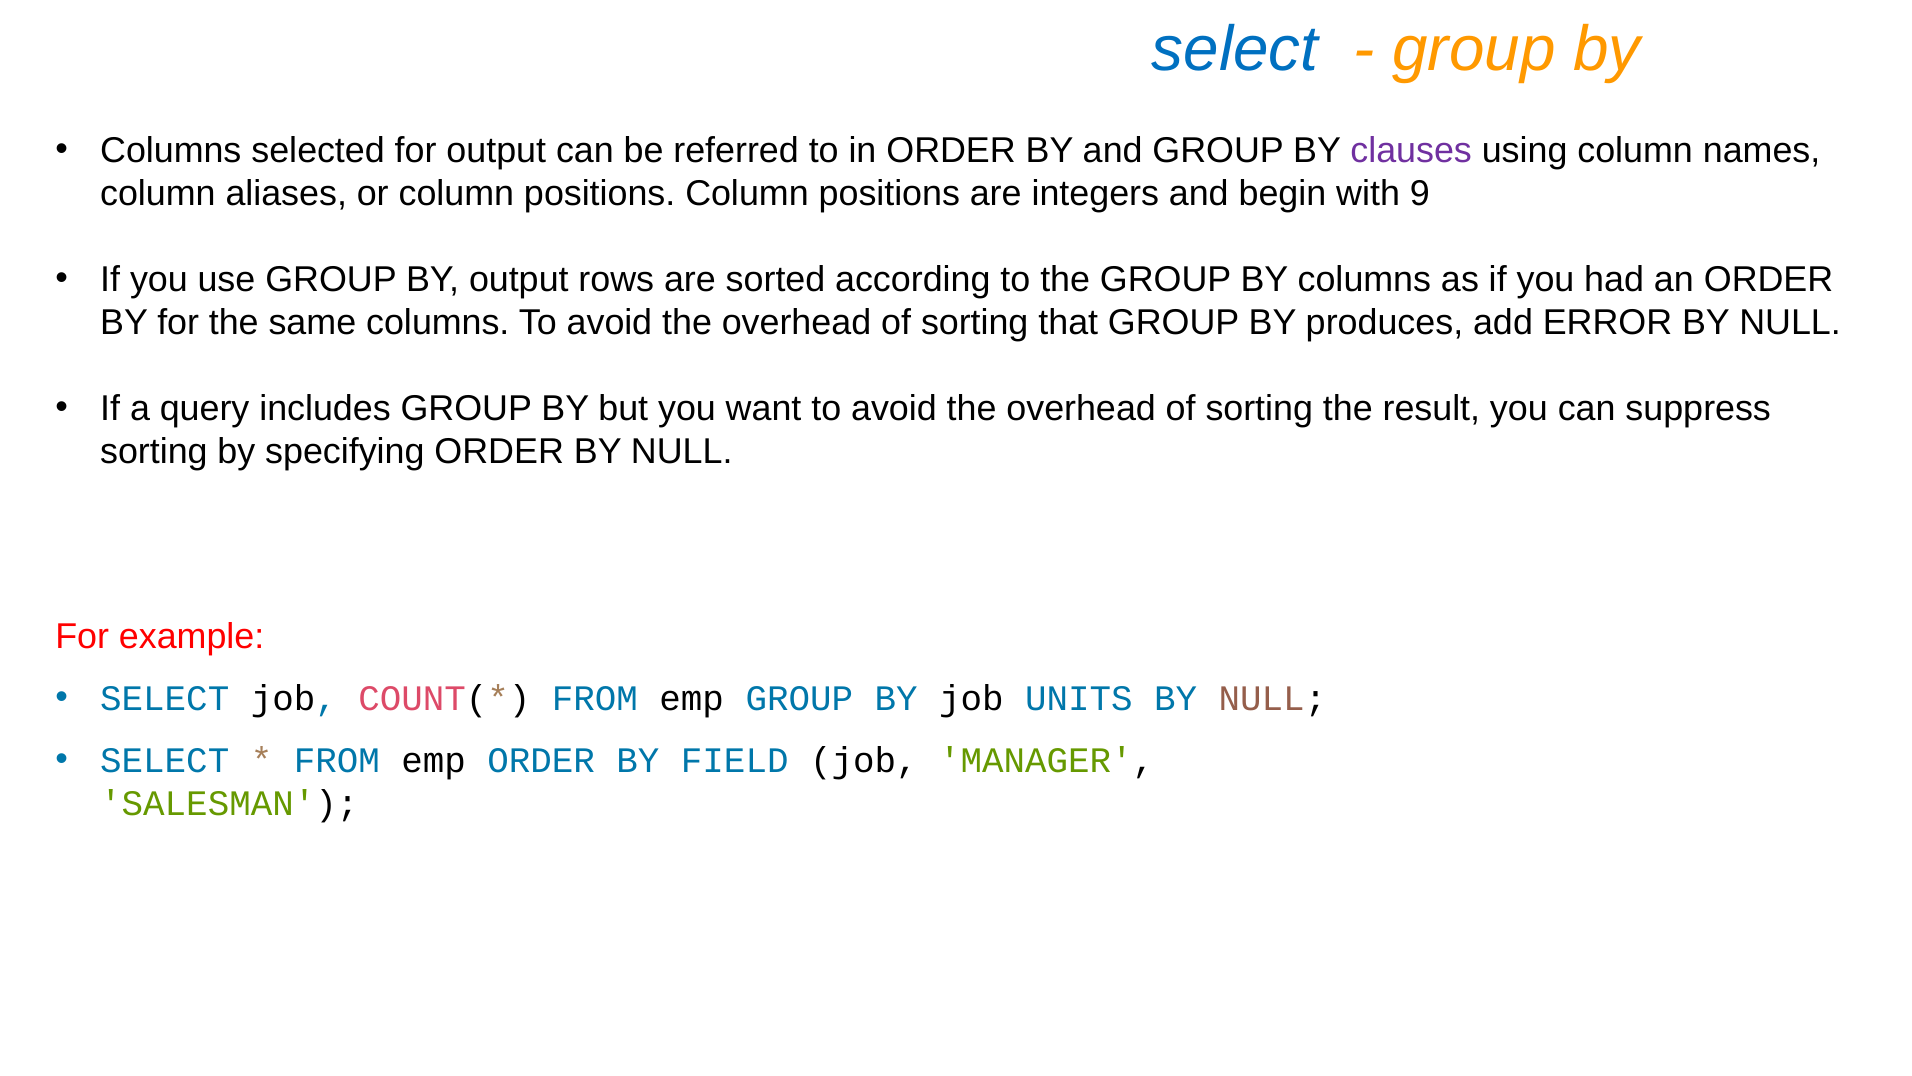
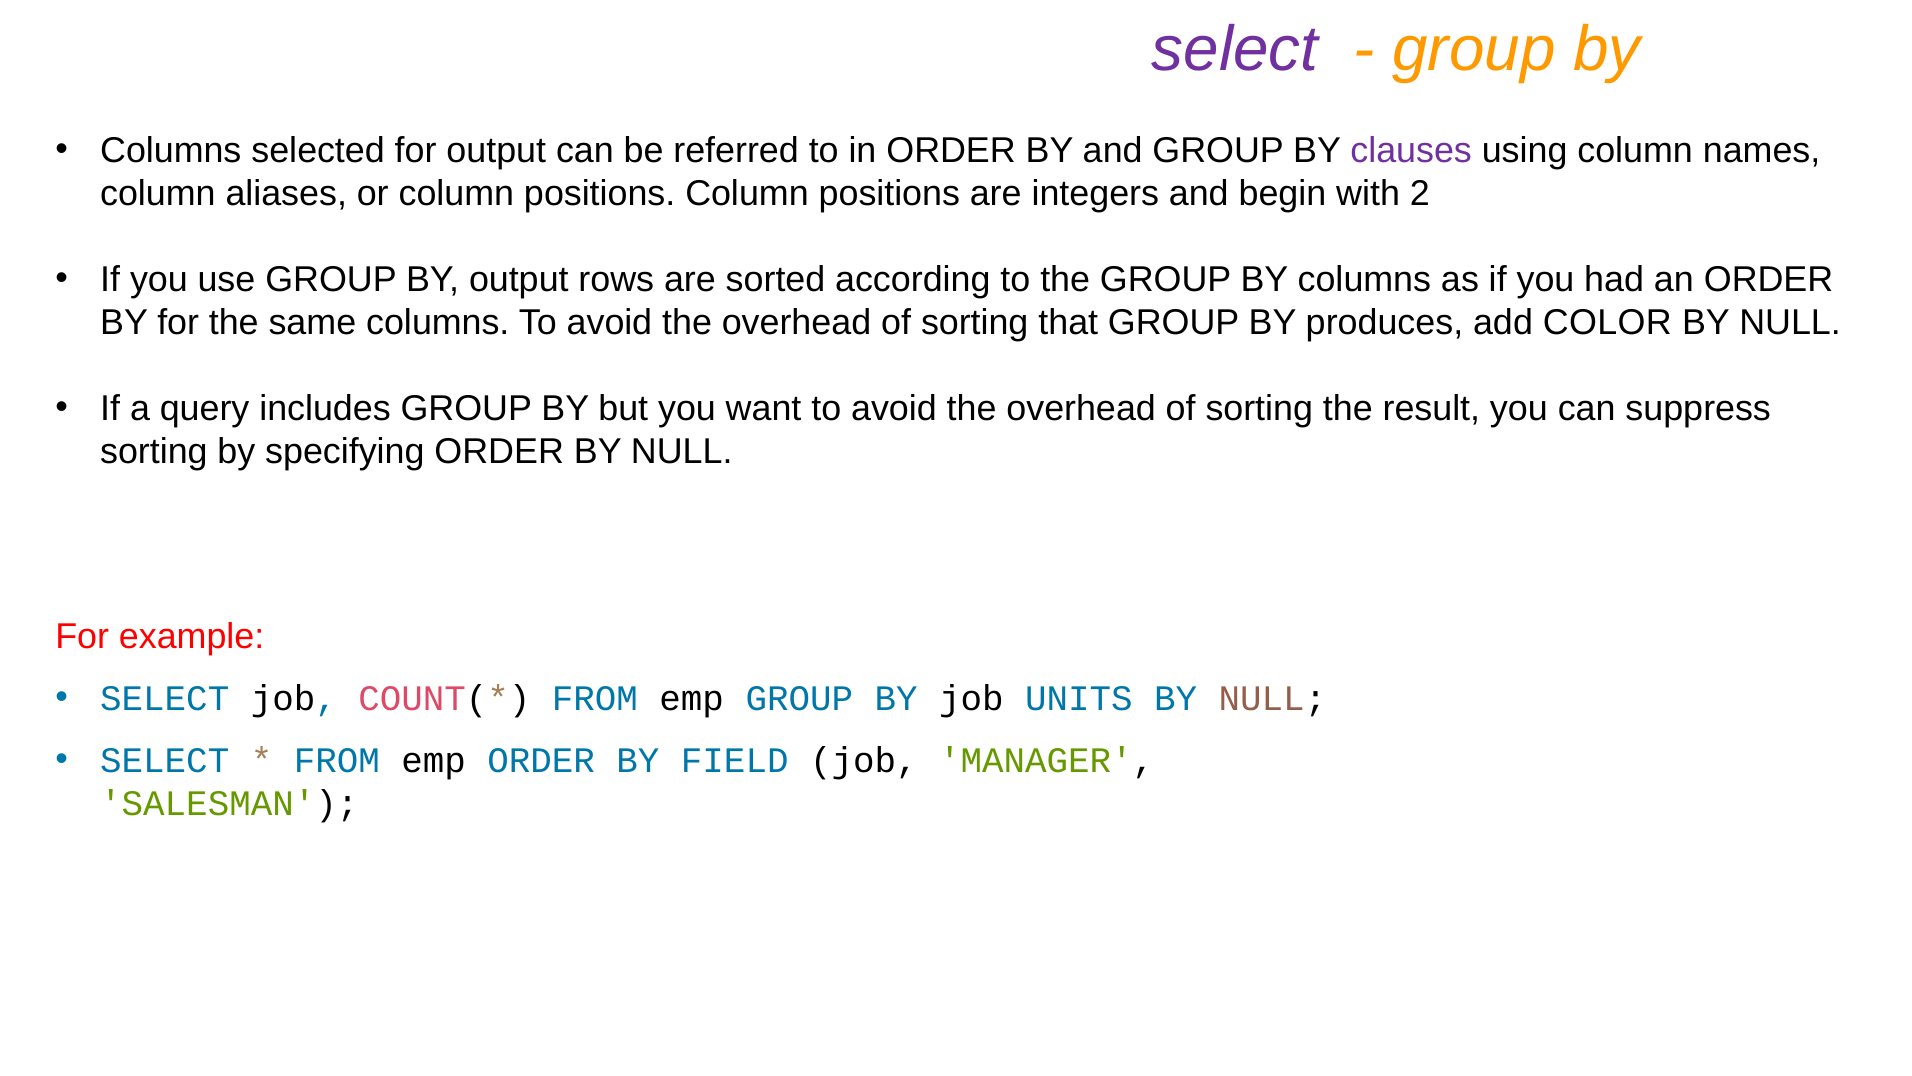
select colour: blue -> purple (1235, 50)
9: 9 -> 2 (1420, 194)
ERROR: ERROR -> COLOR (1607, 323)
